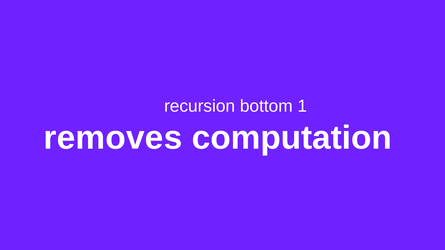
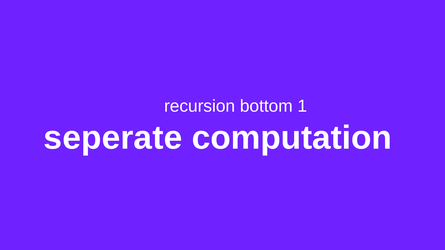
removes: removes -> seperate (113, 138)
